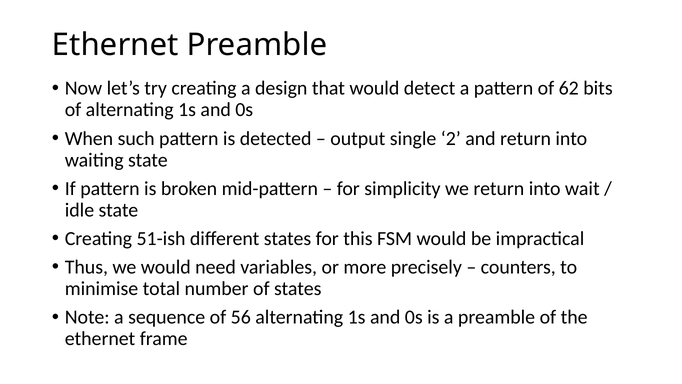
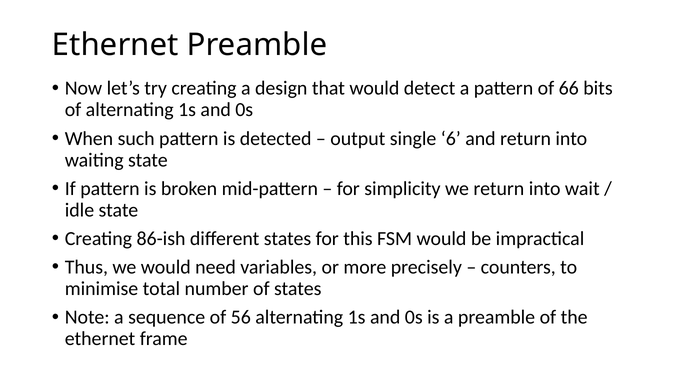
62: 62 -> 66 (569, 88)
2: 2 -> 6 (451, 138)
51-ish: 51-ish -> 86-ish (161, 238)
